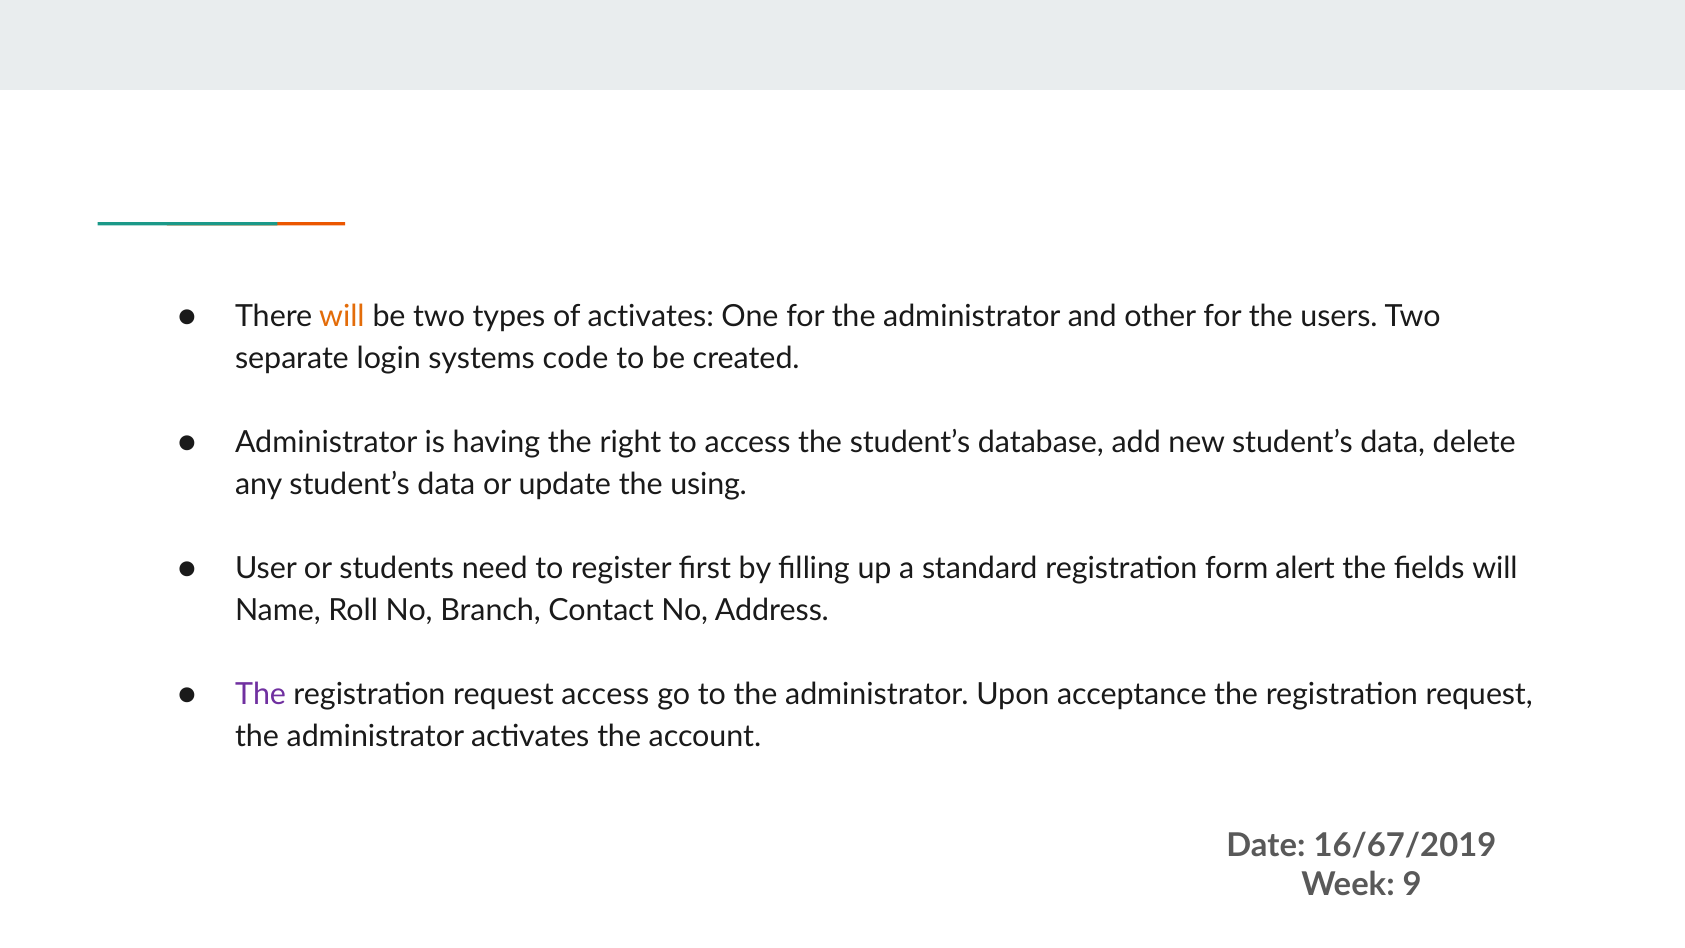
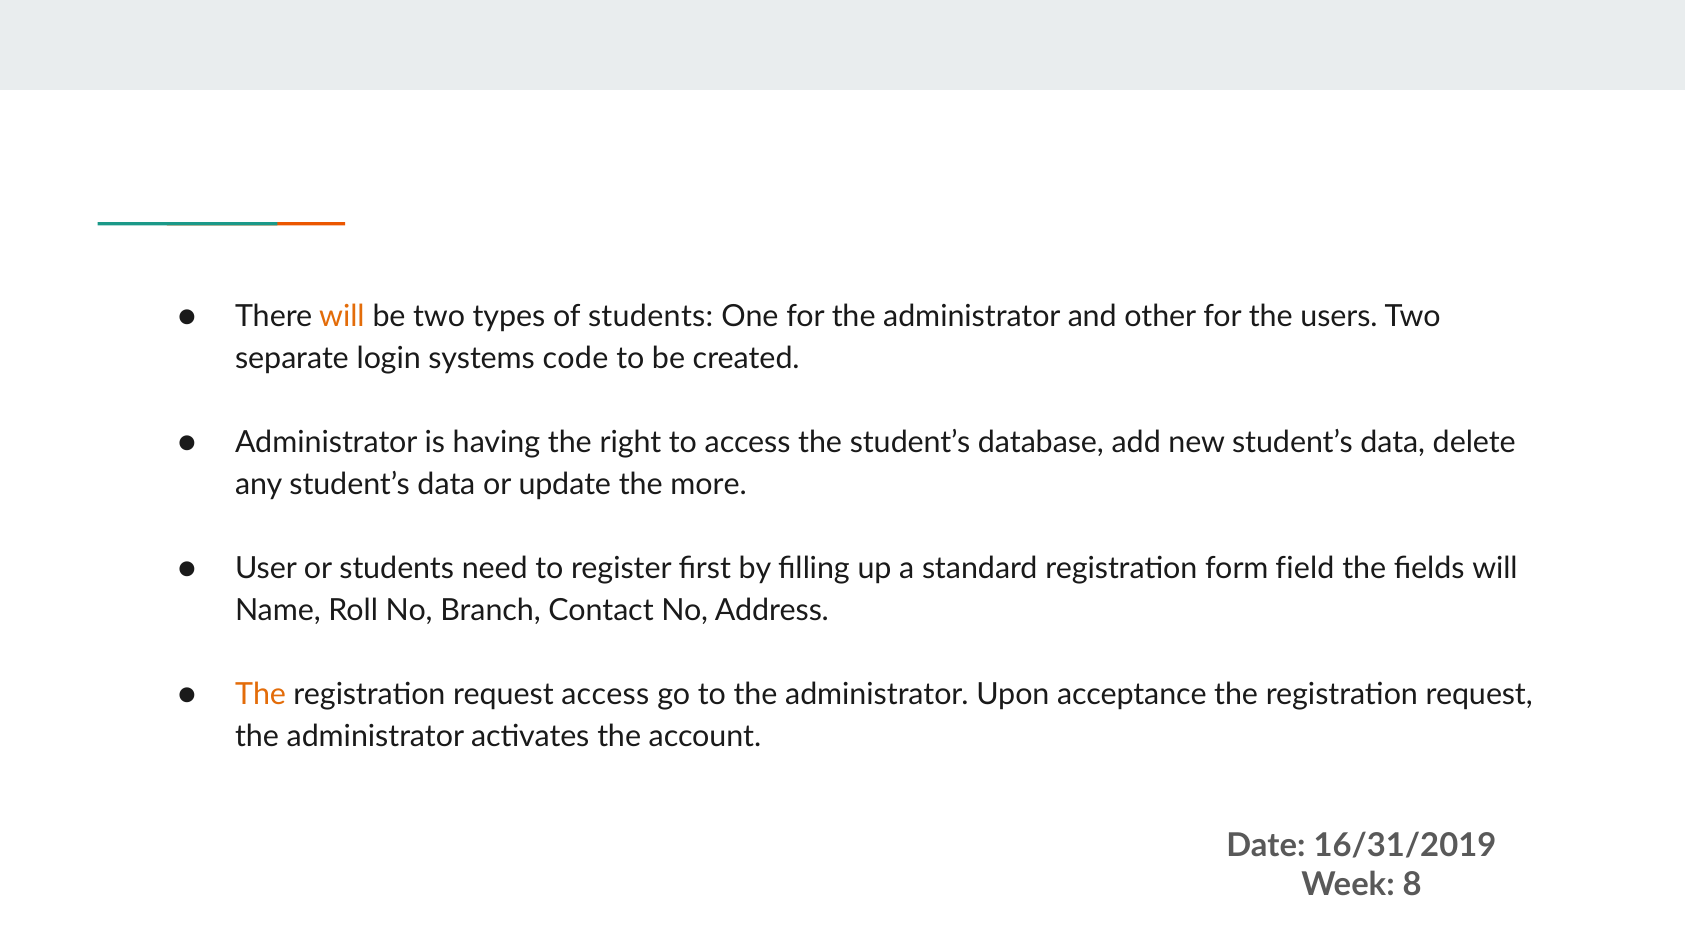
of activates: activates -> students (651, 317)
using: using -> more (709, 485)
alert: alert -> field (1305, 569)
The colour: purple -> orange (261, 695)
16/67/2019: 16/67/2019 -> 16/31/2019 (1405, 845)
9: 9 -> 8 (1412, 885)
